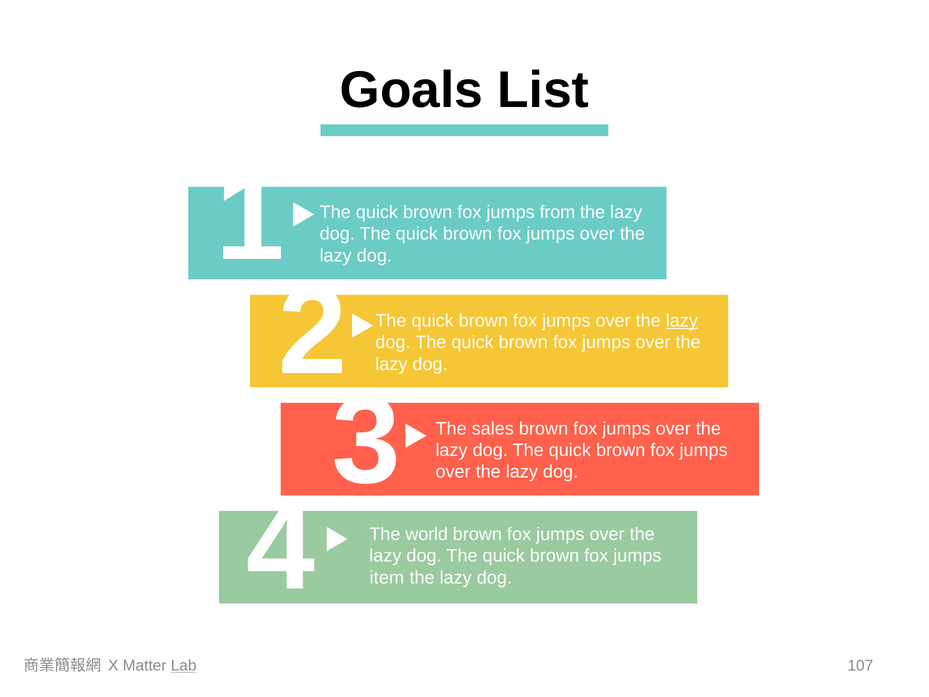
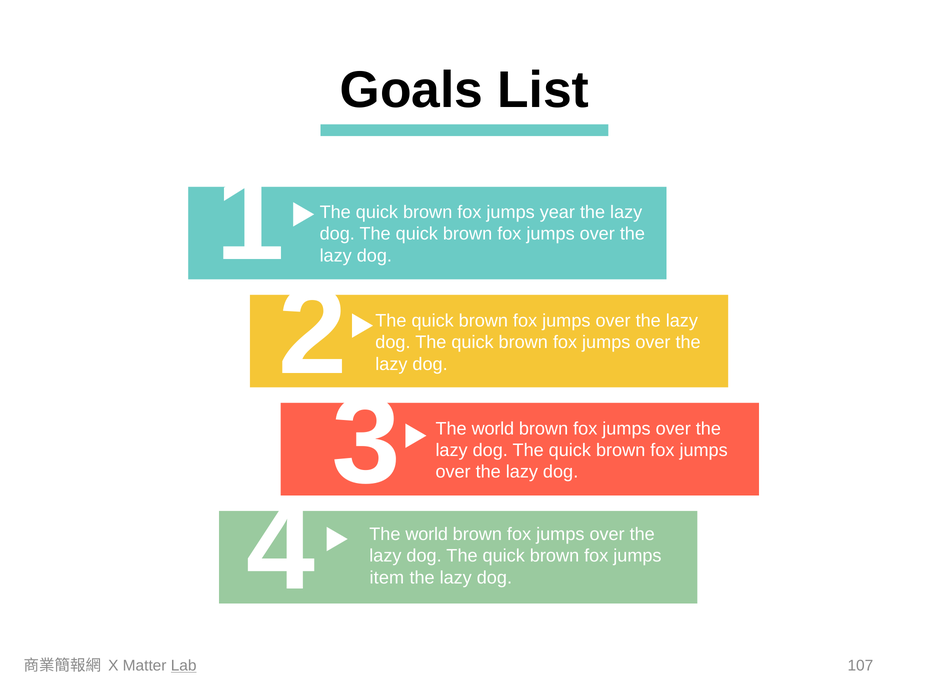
from: from -> year (557, 212)
lazy underline: present -> none (682, 321)
sales: sales -> world (493, 428)
